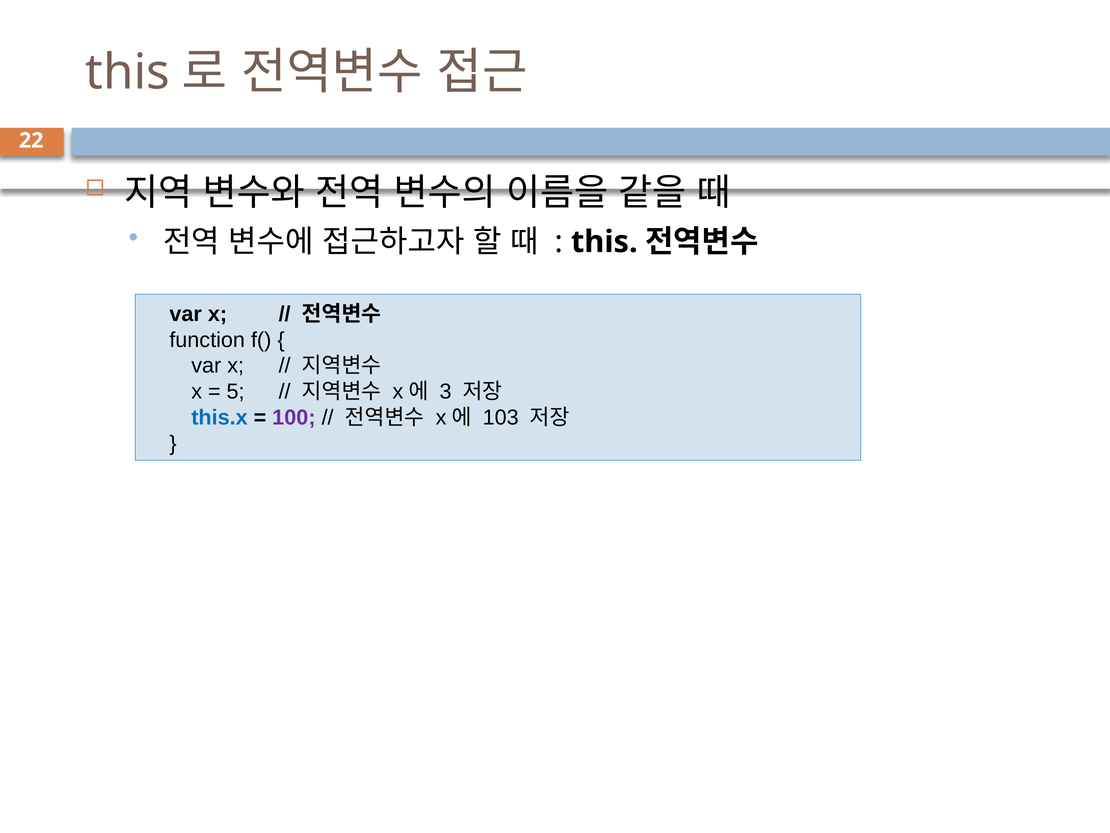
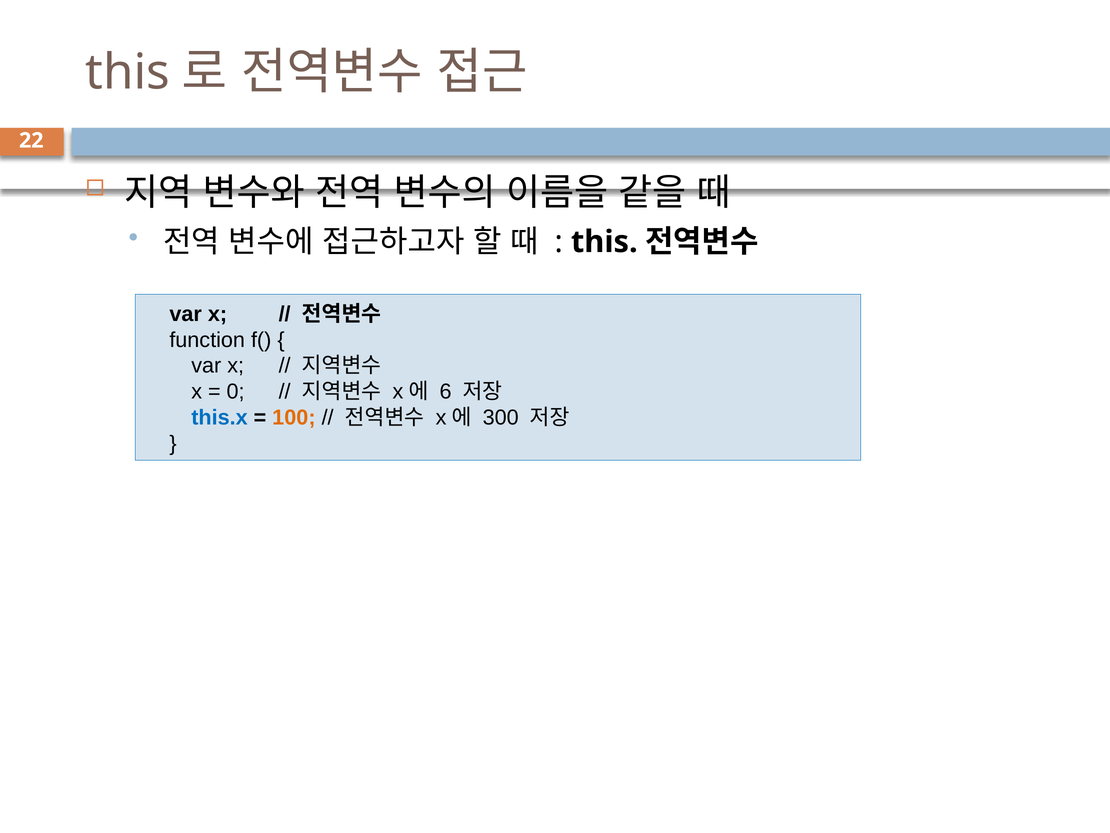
5: 5 -> 0 (236, 392)
3: 3 -> 6 (446, 392)
100 colour: purple -> orange (294, 417)
103: 103 -> 300 (501, 417)
